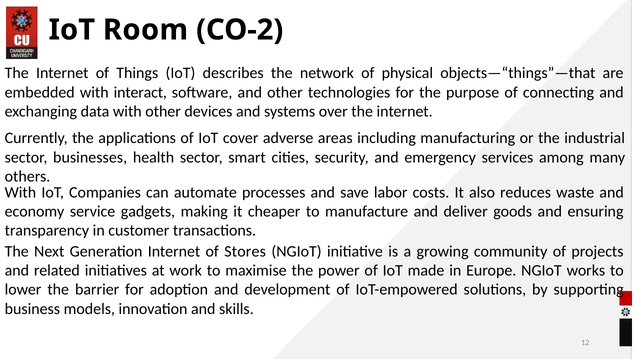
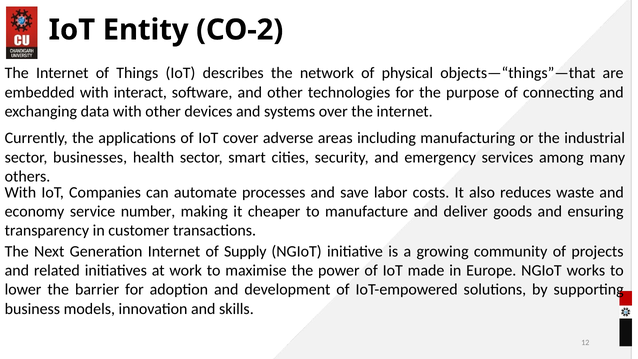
Room: Room -> Entity (146, 30)
gadgets: gadgets -> number (148, 212)
Stores: Stores -> Supply (245, 251)
